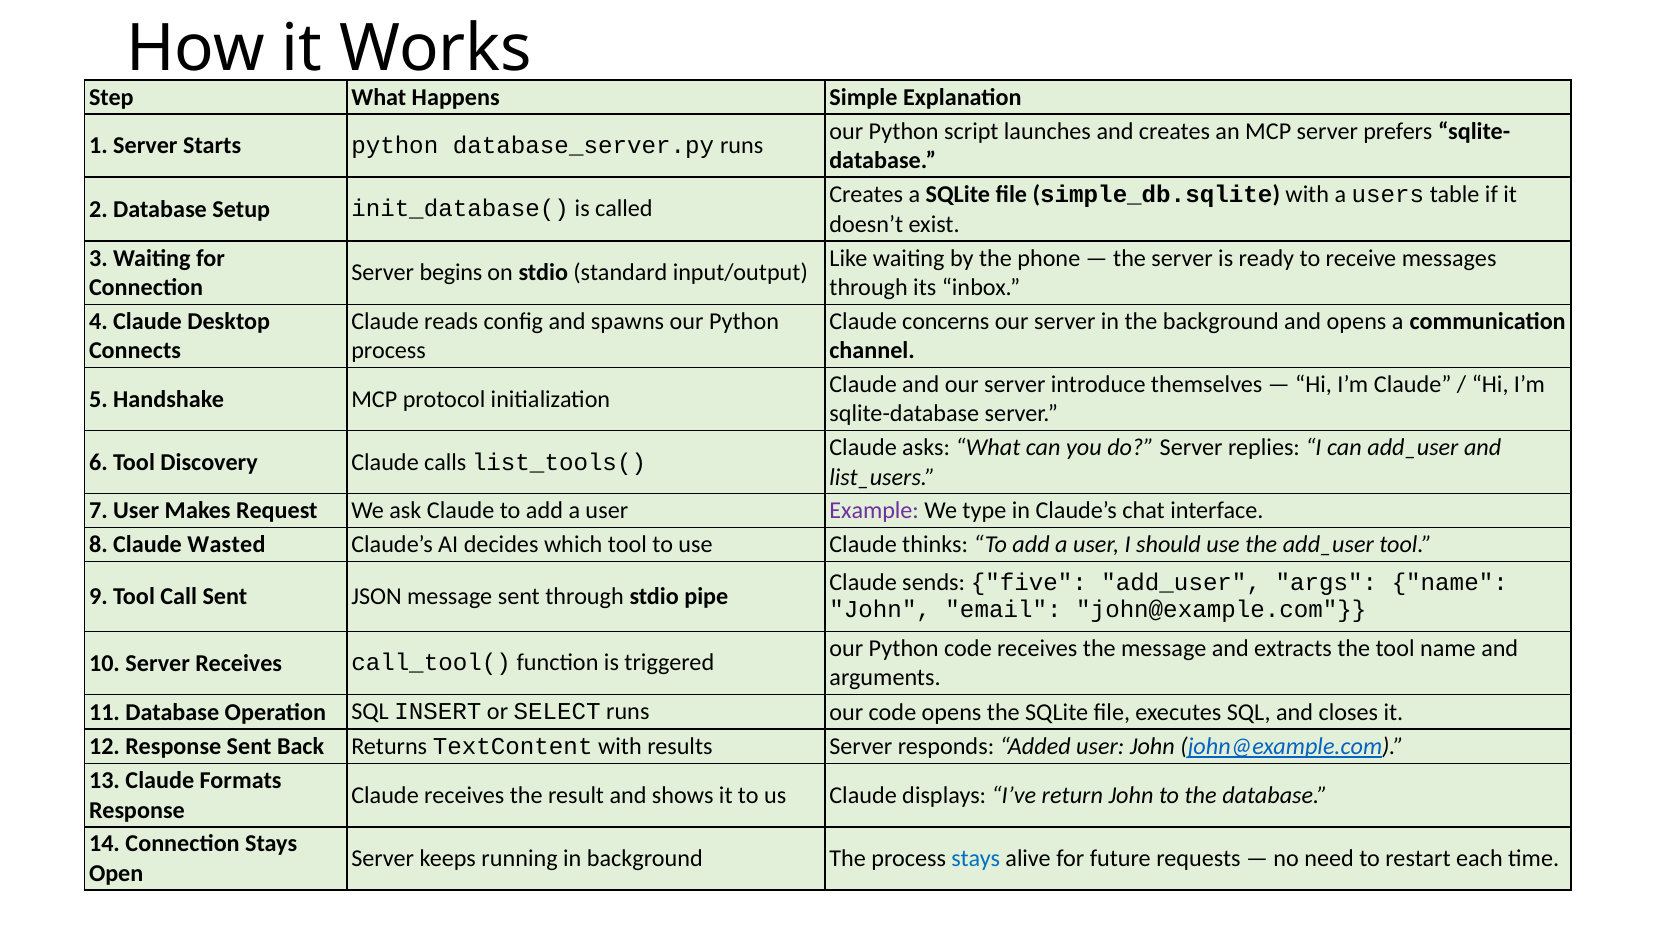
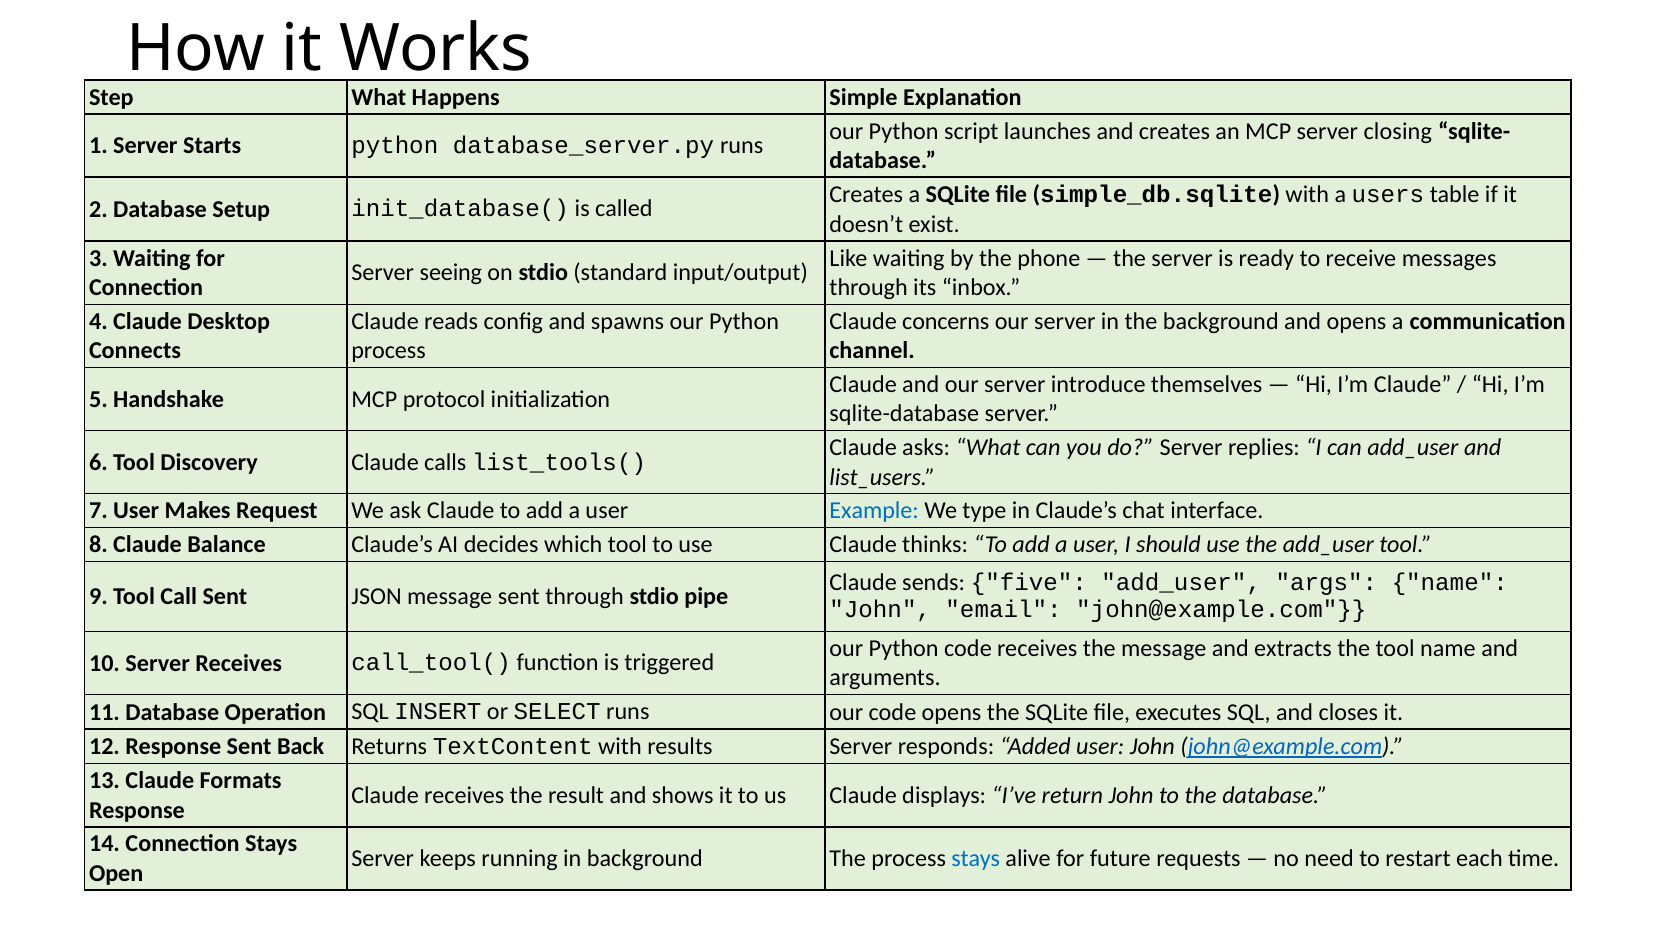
prefers: prefers -> closing (1398, 131)
begins: begins -> seeing (451, 273)
Example colour: purple -> blue (874, 511)
Wasted: Wasted -> Balance (227, 544)
